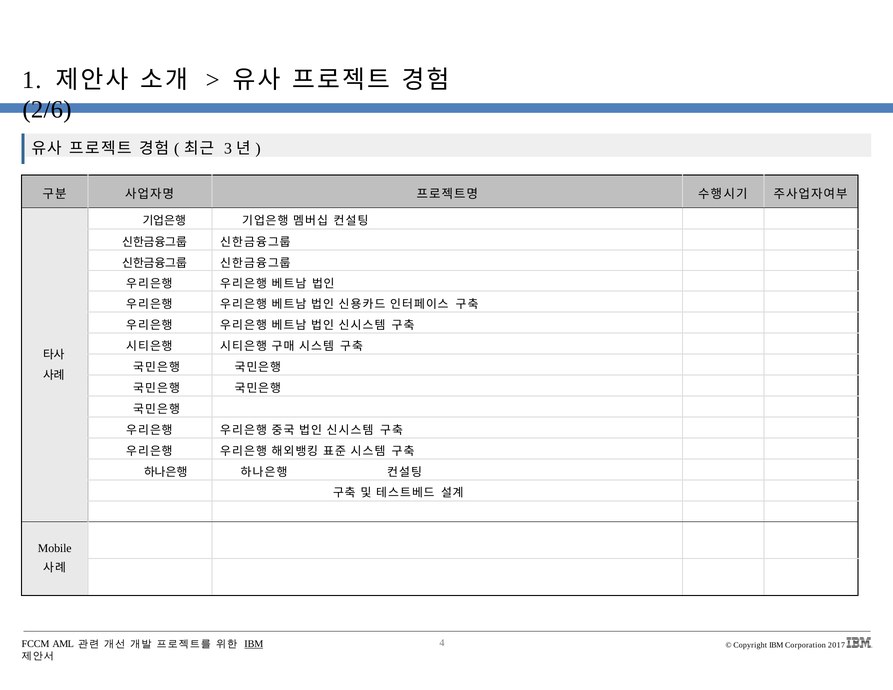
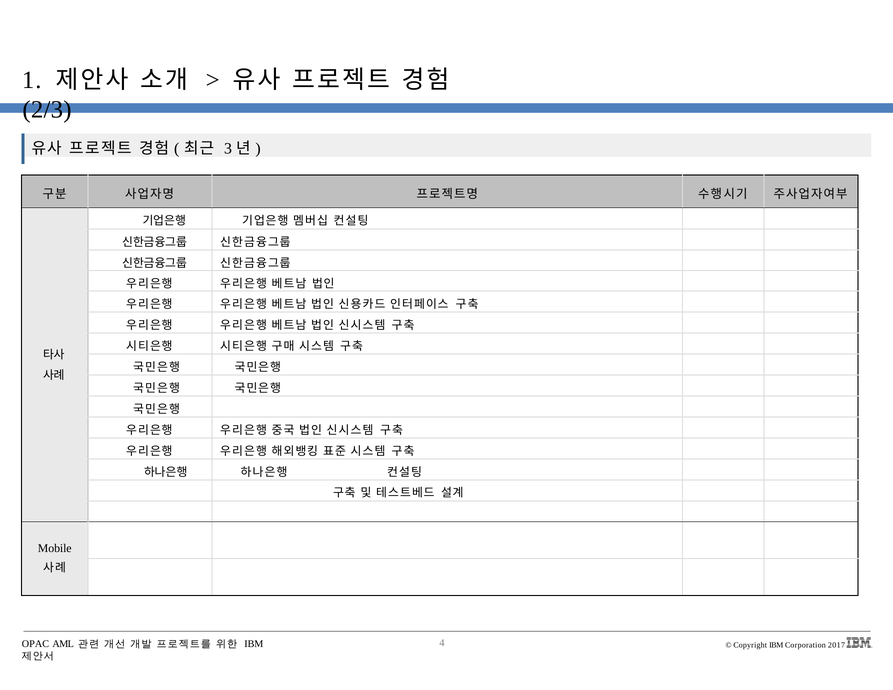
2/6: 2/6 -> 2/3 (47, 110)
FCCM: FCCM -> OPAC (35, 644)
IBM underline: present -> none (254, 644)
